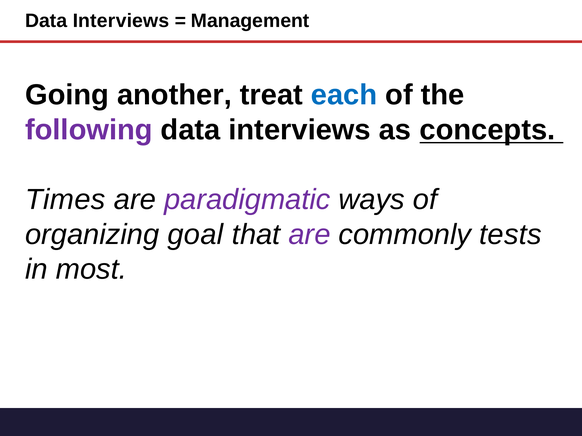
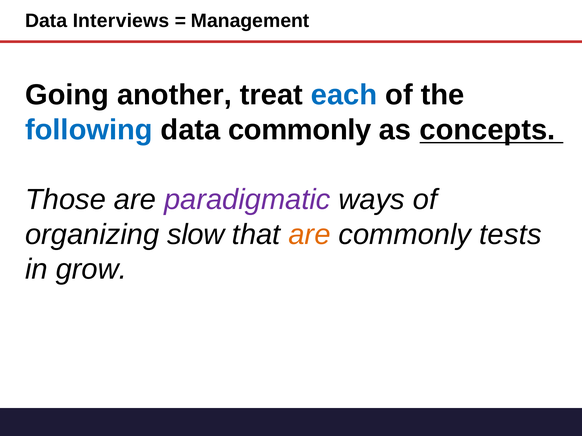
following colour: purple -> blue (89, 130)
interviews: interviews -> commonly (300, 130)
Times: Times -> Those (65, 200)
goal: goal -> slow (196, 235)
are colour: purple -> orange (309, 235)
most: most -> grow (91, 270)
